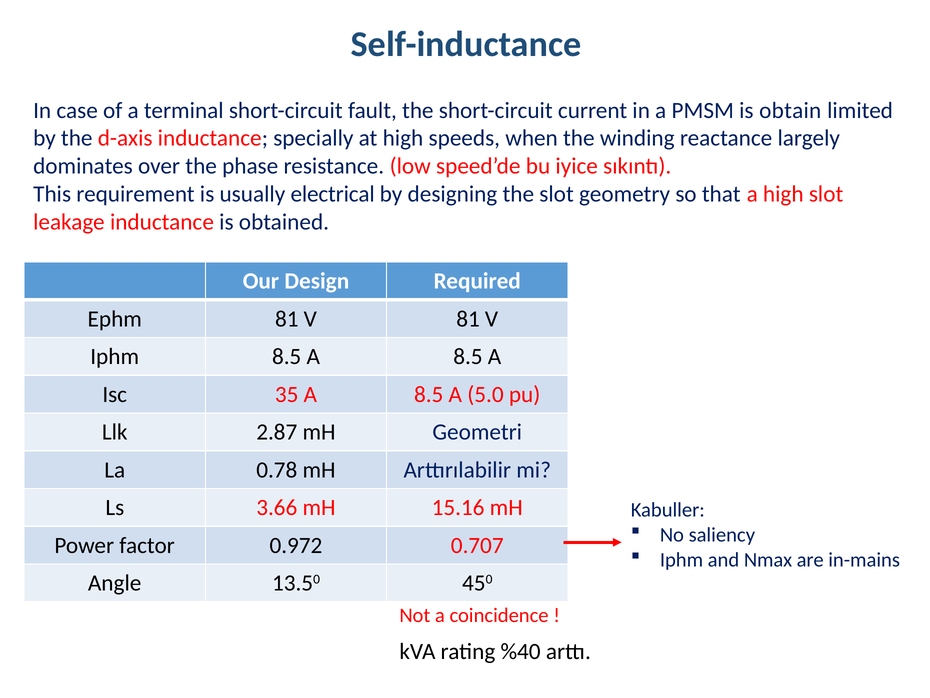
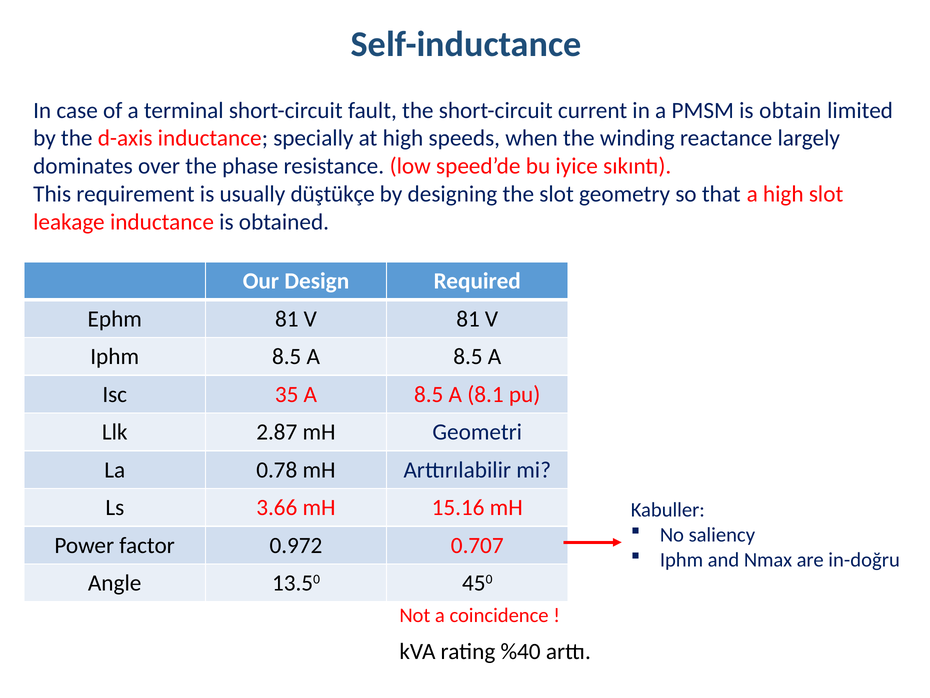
electrical: electrical -> düştükçe (333, 194)
5.0: 5.0 -> 8.1 (485, 394)
in-mains: in-mains -> in-doğru (864, 559)
